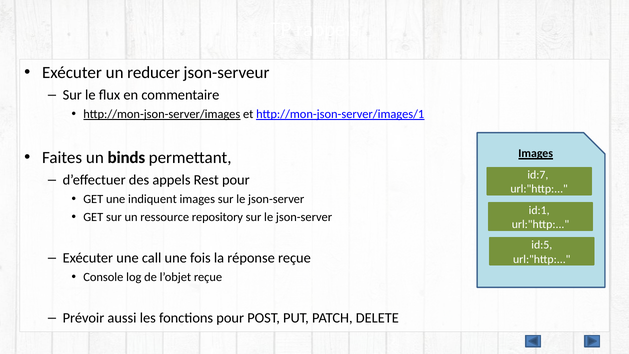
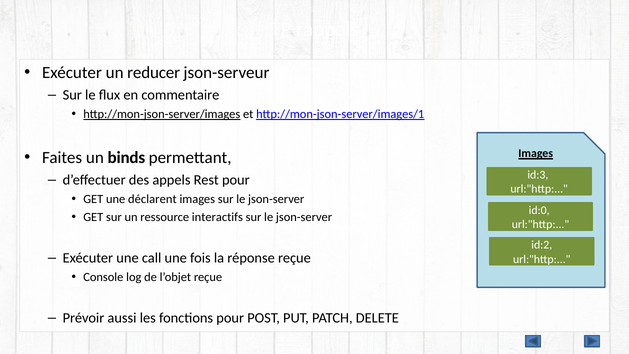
id:7: id:7 -> id:3 (538, 175)
indiquent: indiquent -> déclarent (152, 199)
id:1: id:1 -> id:0 (539, 210)
repository: repository -> interactifs (217, 217)
id:5: id:5 -> id:2 (542, 245)
